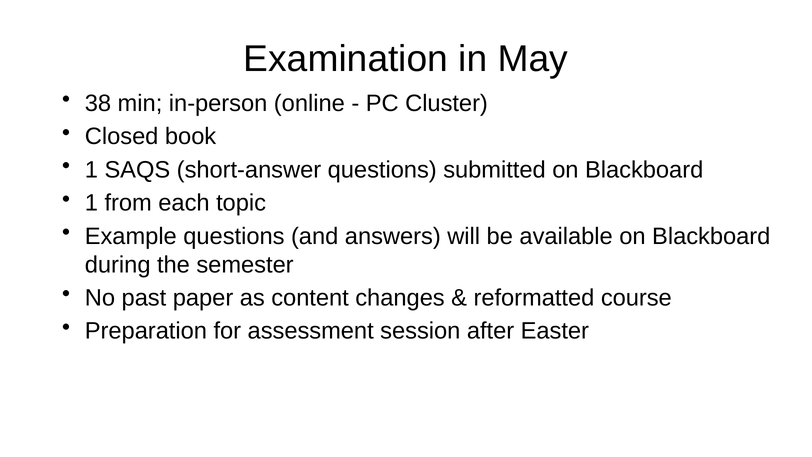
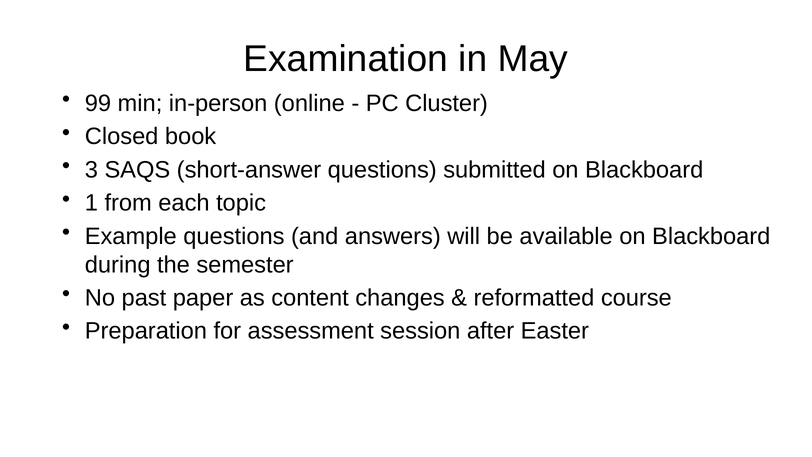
38: 38 -> 99 (98, 103)
1: 1 -> 3 (91, 170)
